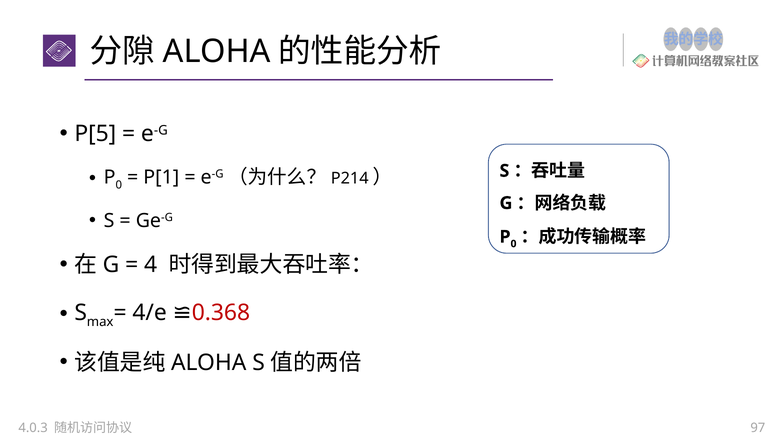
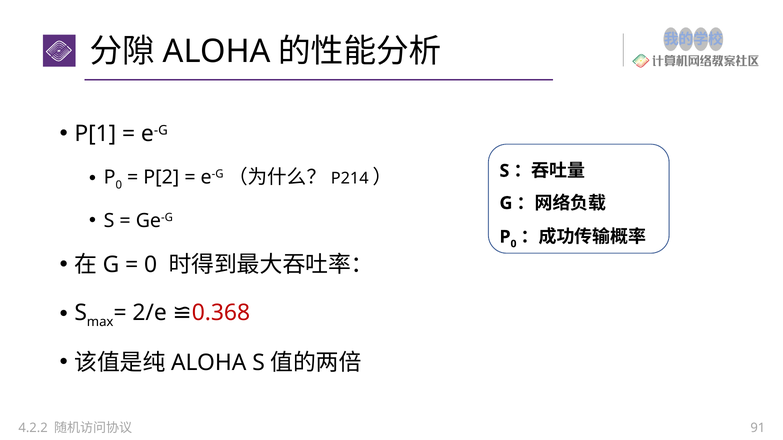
P[5: P[5 -> P[1 (95, 134)
P[1: P[1 -> P[2 (161, 178)
4: 4 -> 0 (151, 265)
4/e: 4/e -> 2/e (150, 313)
4.0.3: 4.0.3 -> 4.2.2 (33, 428)
97: 97 -> 91 (758, 428)
